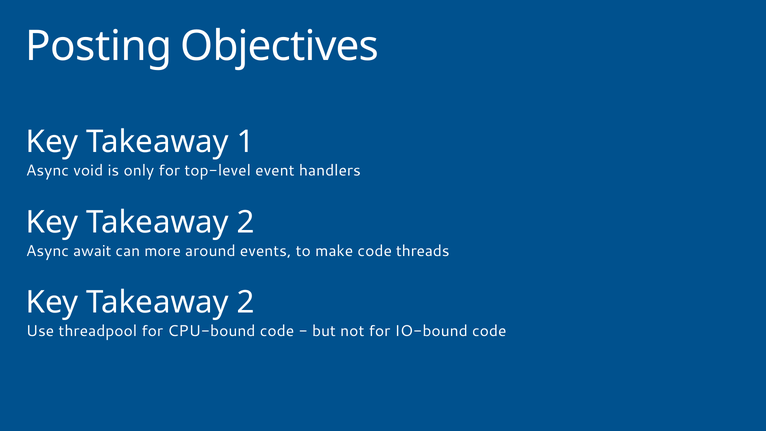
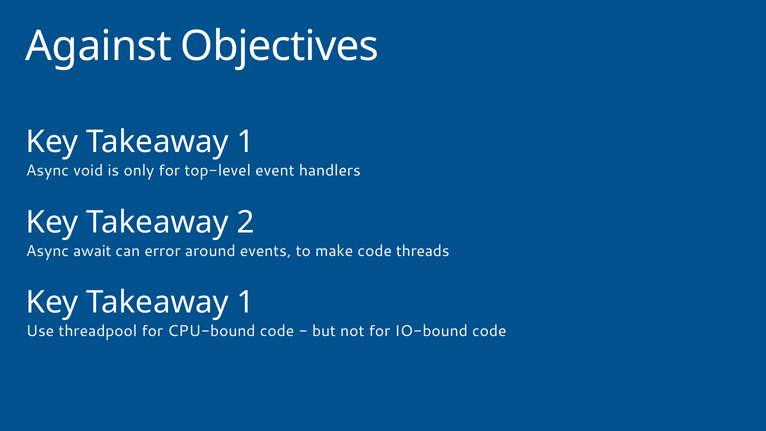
Posting: Posting -> Against (99, 46)
more: more -> error (163, 251)
2: 2 -> 1 (246, 302)
